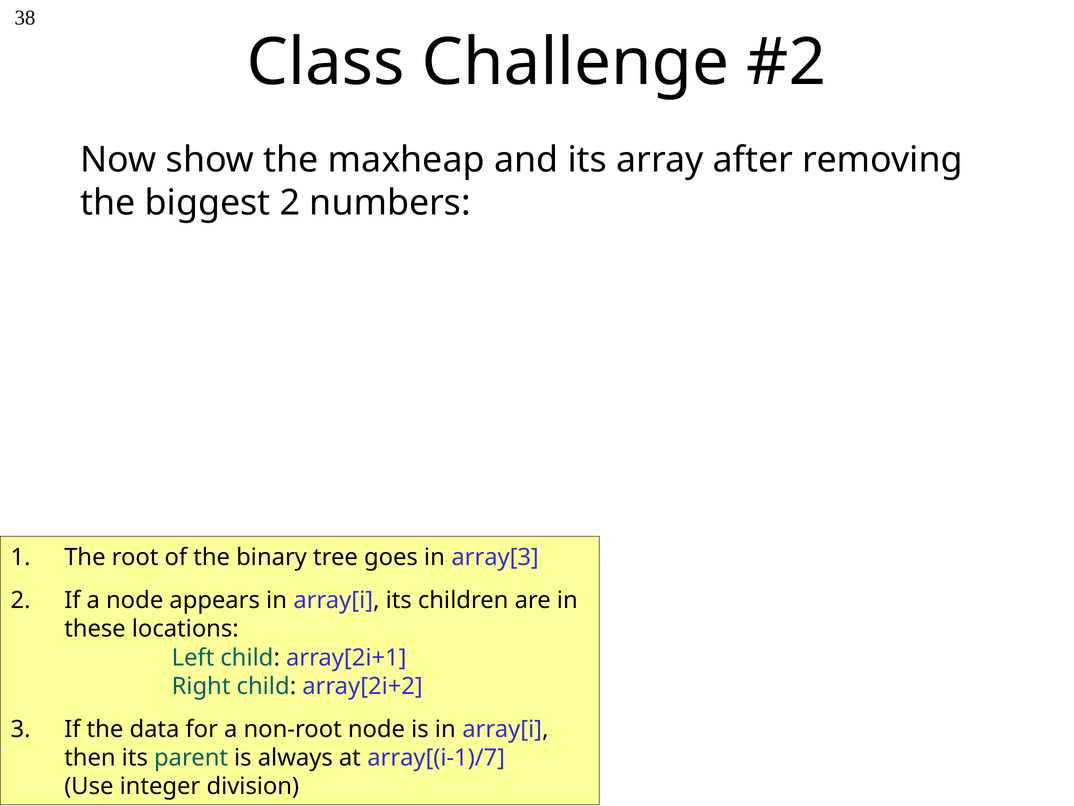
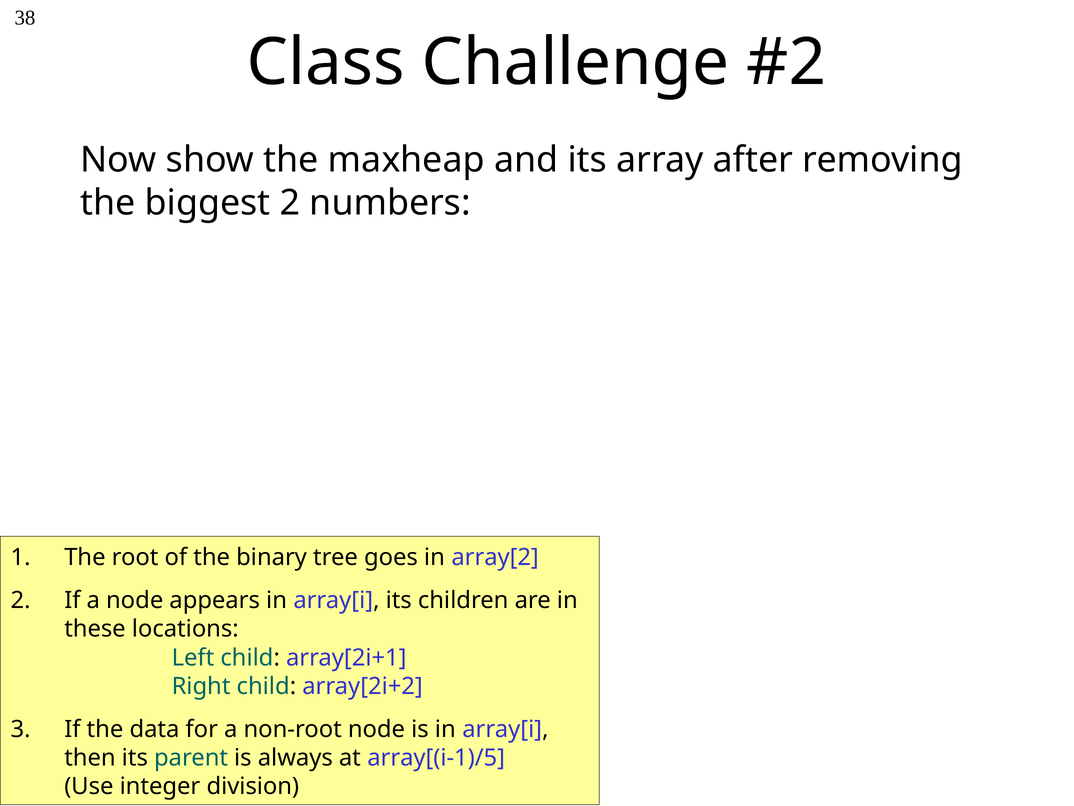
array[3: array[3 -> array[2 (495, 557)
array[(i-1)/7: array[(i-1)/7 -> array[(i-1)/5 (436, 757)
